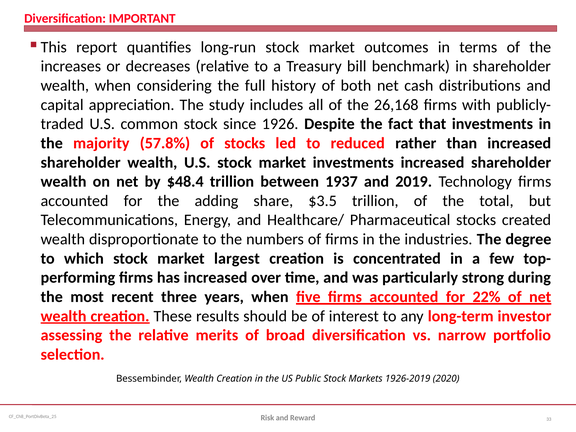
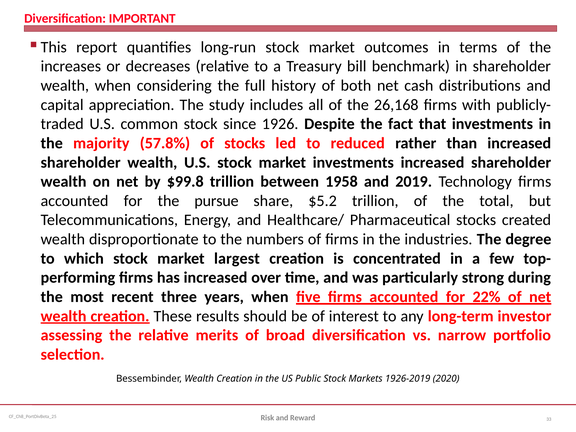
$48.4: $48.4 -> $99.8 (185, 182)
1937: 1937 -> 1958 (341, 182)
adding: adding -> pursue (217, 201)
$3.5: $3.5 -> $5.2 (323, 201)
